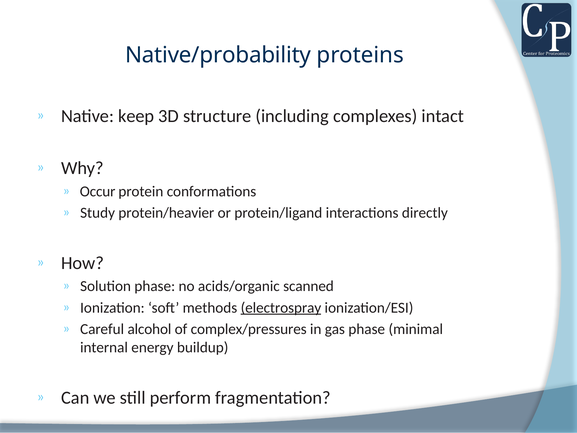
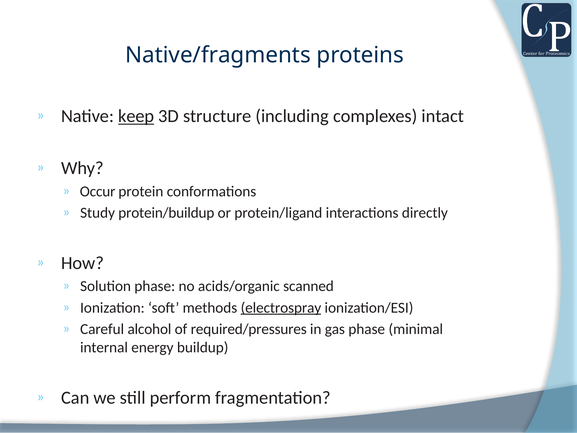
Native/probability: Native/probability -> Native/fragments (218, 55)
keep underline: none -> present (136, 116)
protein/heavier: protein/heavier -> protein/buildup (166, 213)
complex/pressures: complex/pressures -> required/pressures (249, 329)
